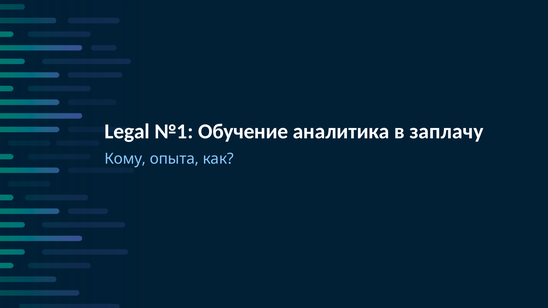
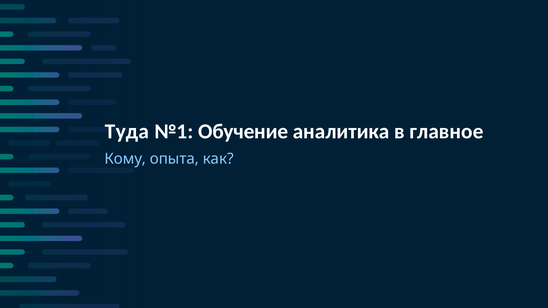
Legal: Legal -> Туда (127, 132)
заплачу: заплачу -> главное (446, 132)
